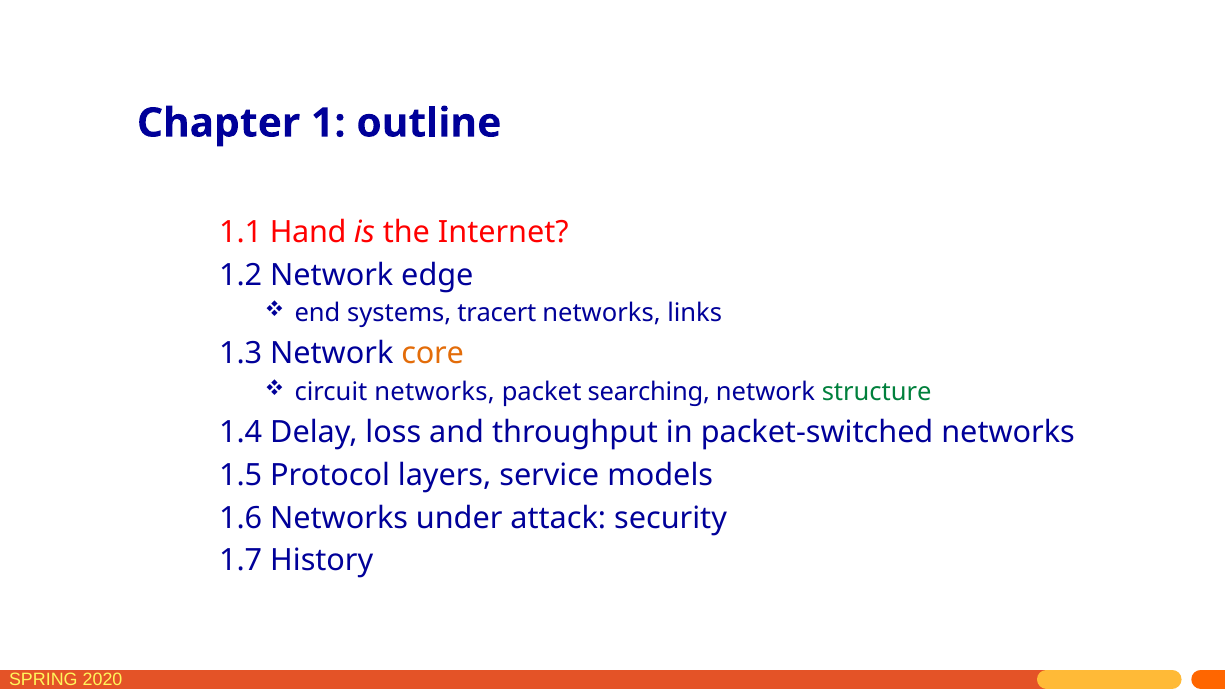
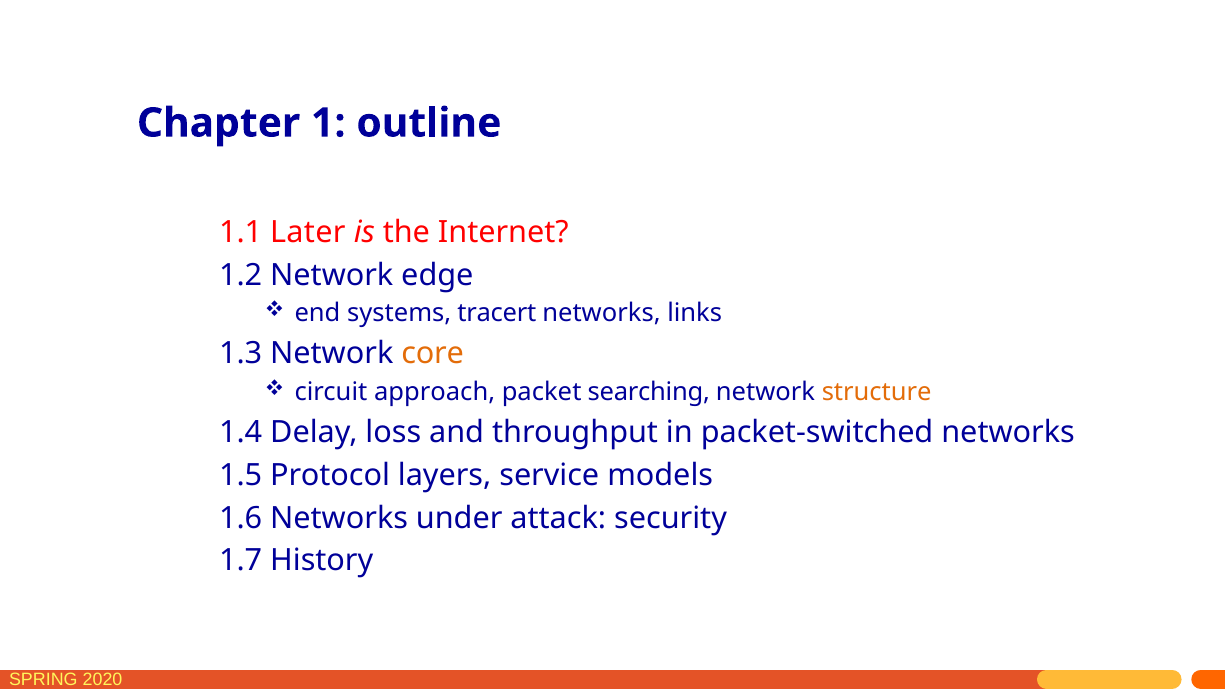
Hand: Hand -> Later (308, 232)
circuit networks: networks -> approach (435, 392)
structure colour: green -> orange (877, 392)
